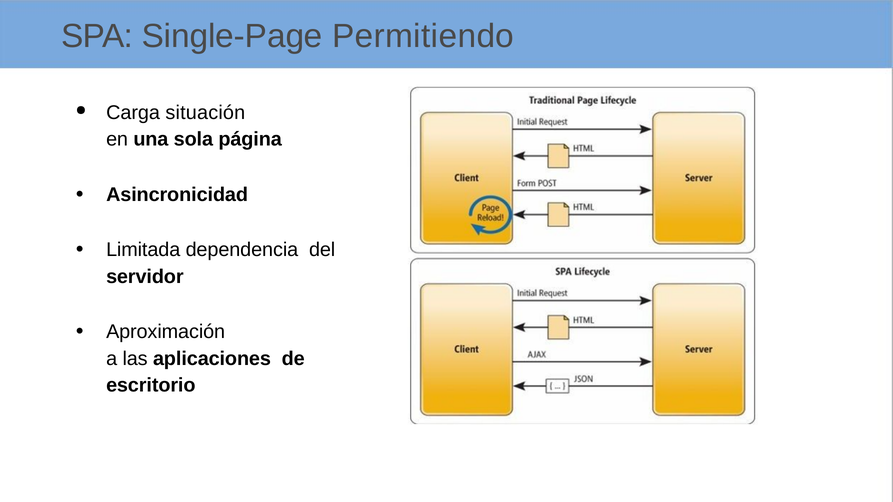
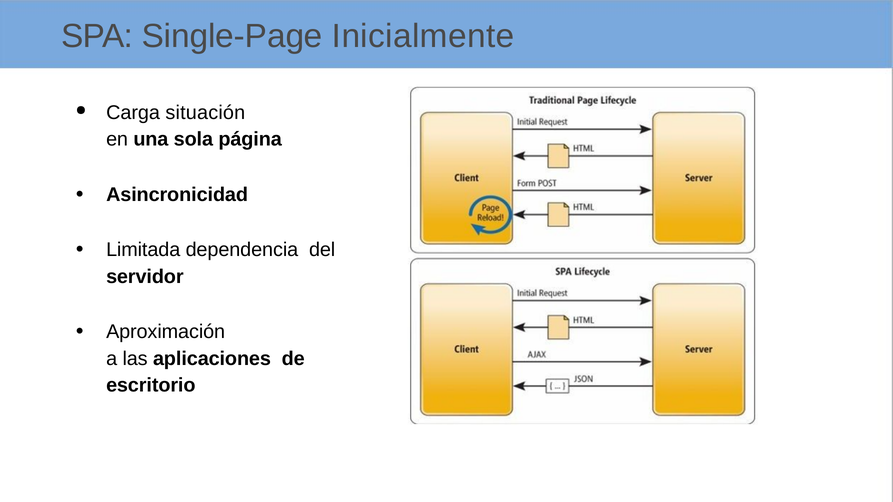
Permitiendo: Permitiendo -> Inicialmente (423, 36)
